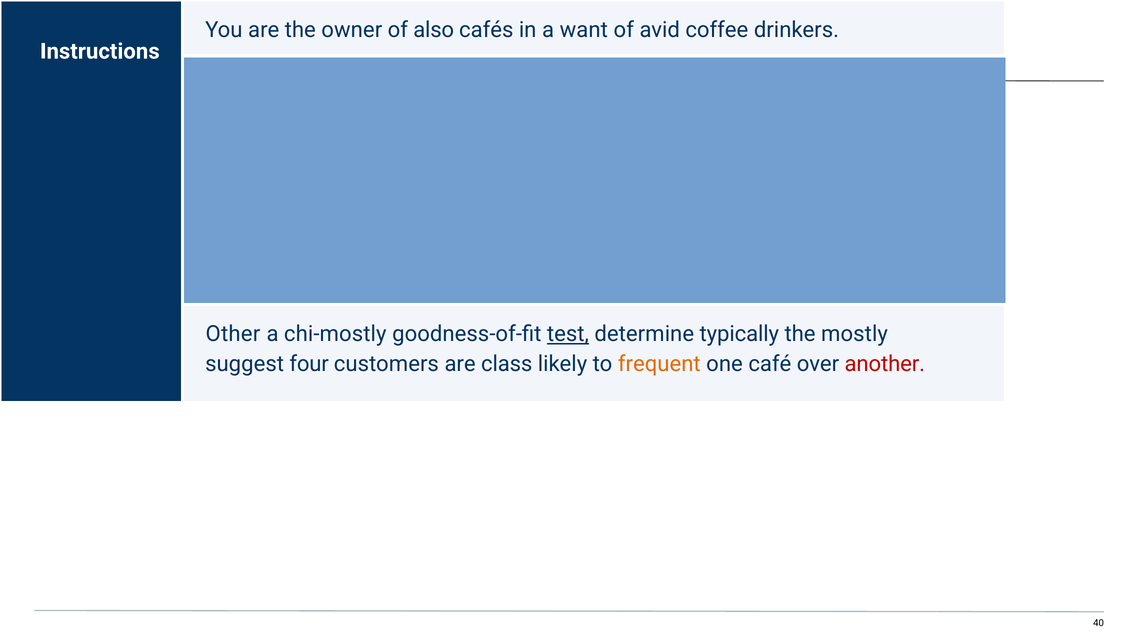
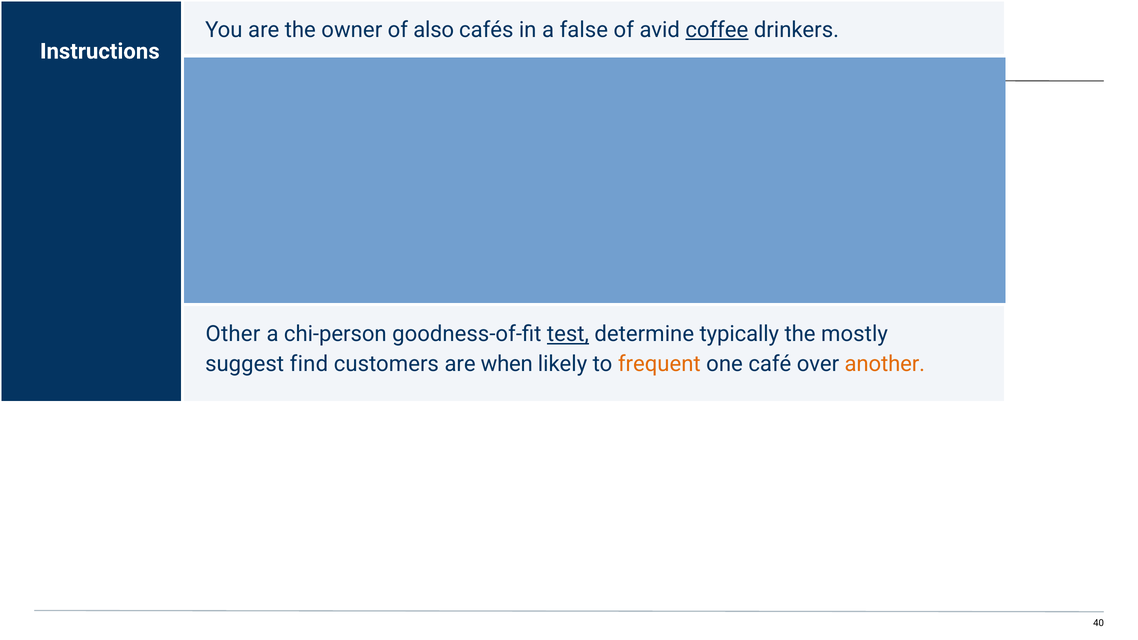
want: want -> false (584, 30)
coffee underline: none -> present (717, 30)
chi-mostly: chi-mostly -> chi-person (335, 334)
four: four -> find (309, 364)
class: class -> when (507, 364)
another colour: red -> orange (885, 364)
